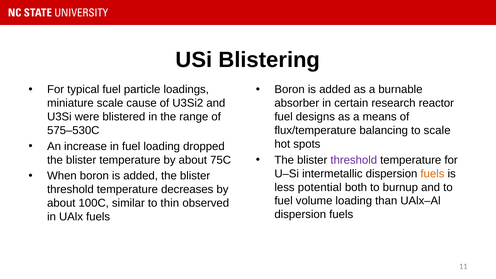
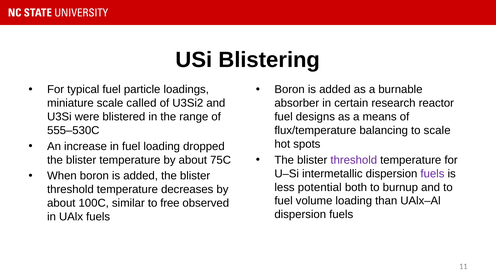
cause: cause -> called (141, 103)
575–530C: 575–530C -> 555–530C (73, 130)
fuels colour: orange -> purple (432, 174)
thin: thin -> free (170, 203)
